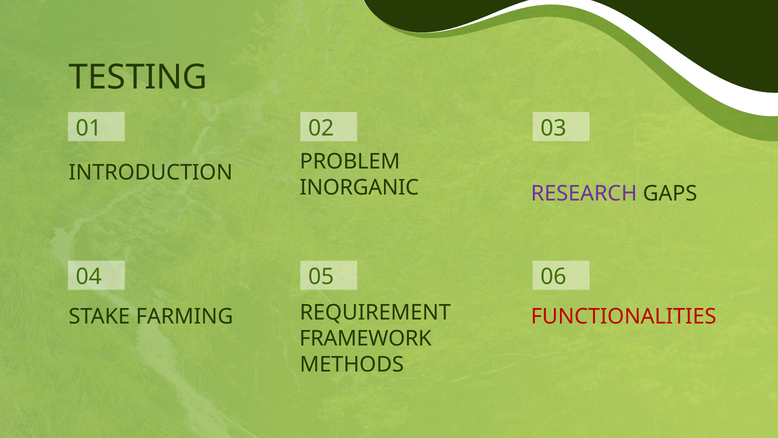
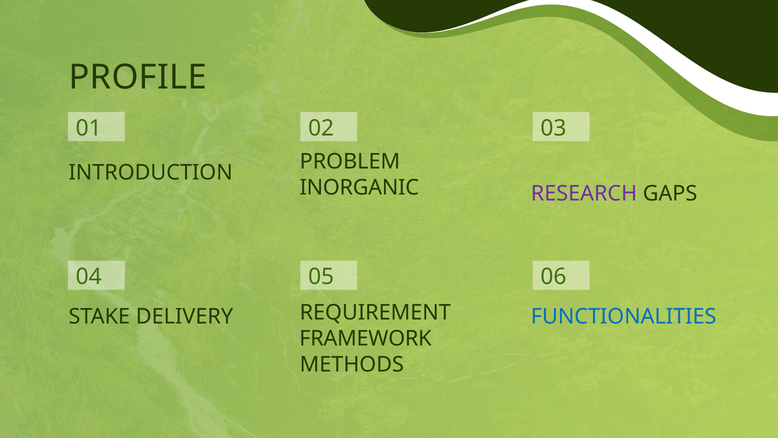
TESTING: TESTING -> PROFILE (138, 77)
FARMING: FARMING -> DELIVERY (185, 316)
FUNCTIONALITIES colour: red -> blue (624, 316)
